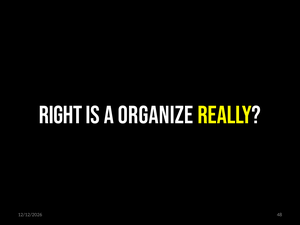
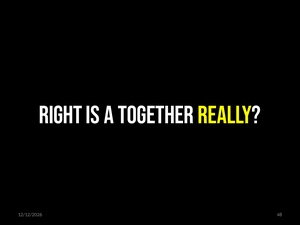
ORGANIZE: ORGANIZE -> TOGETHER (156, 115)
